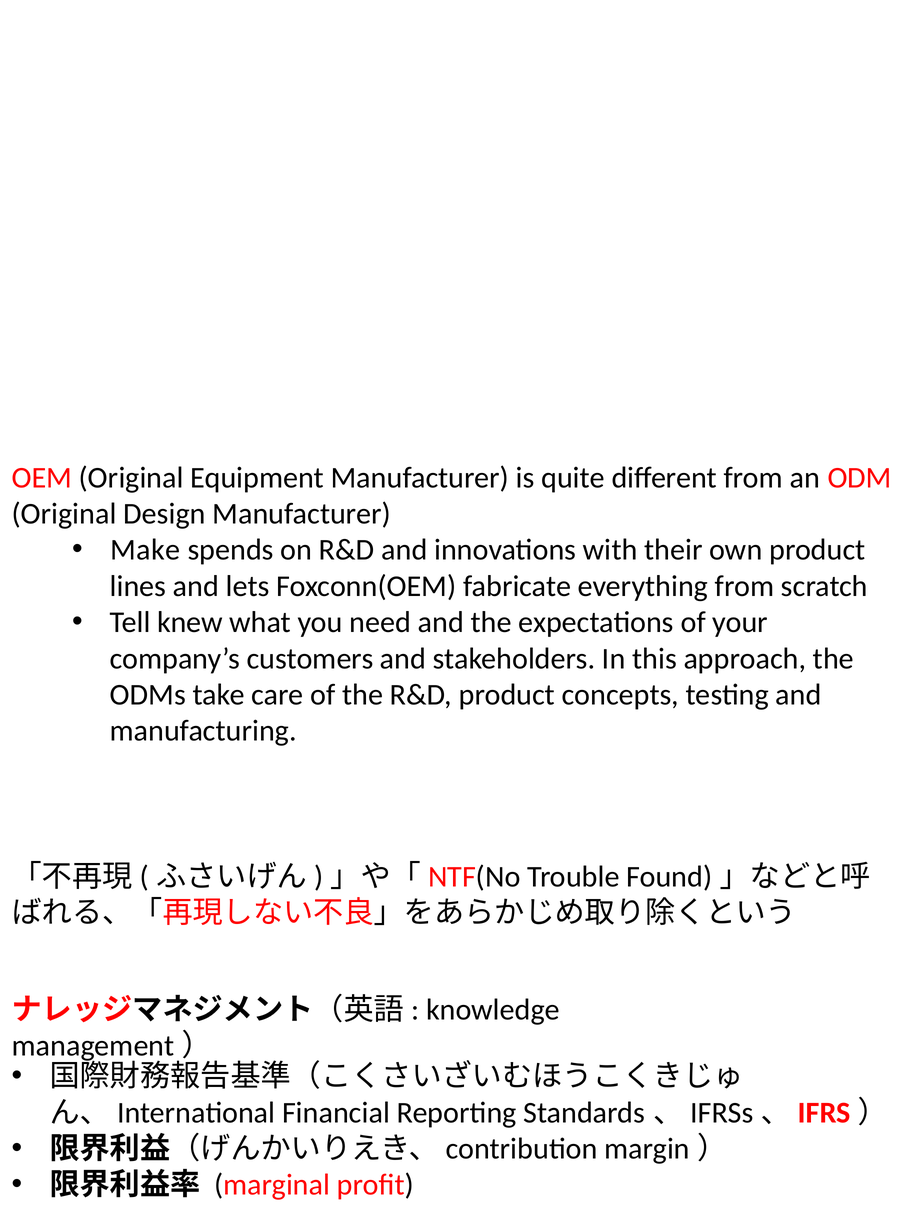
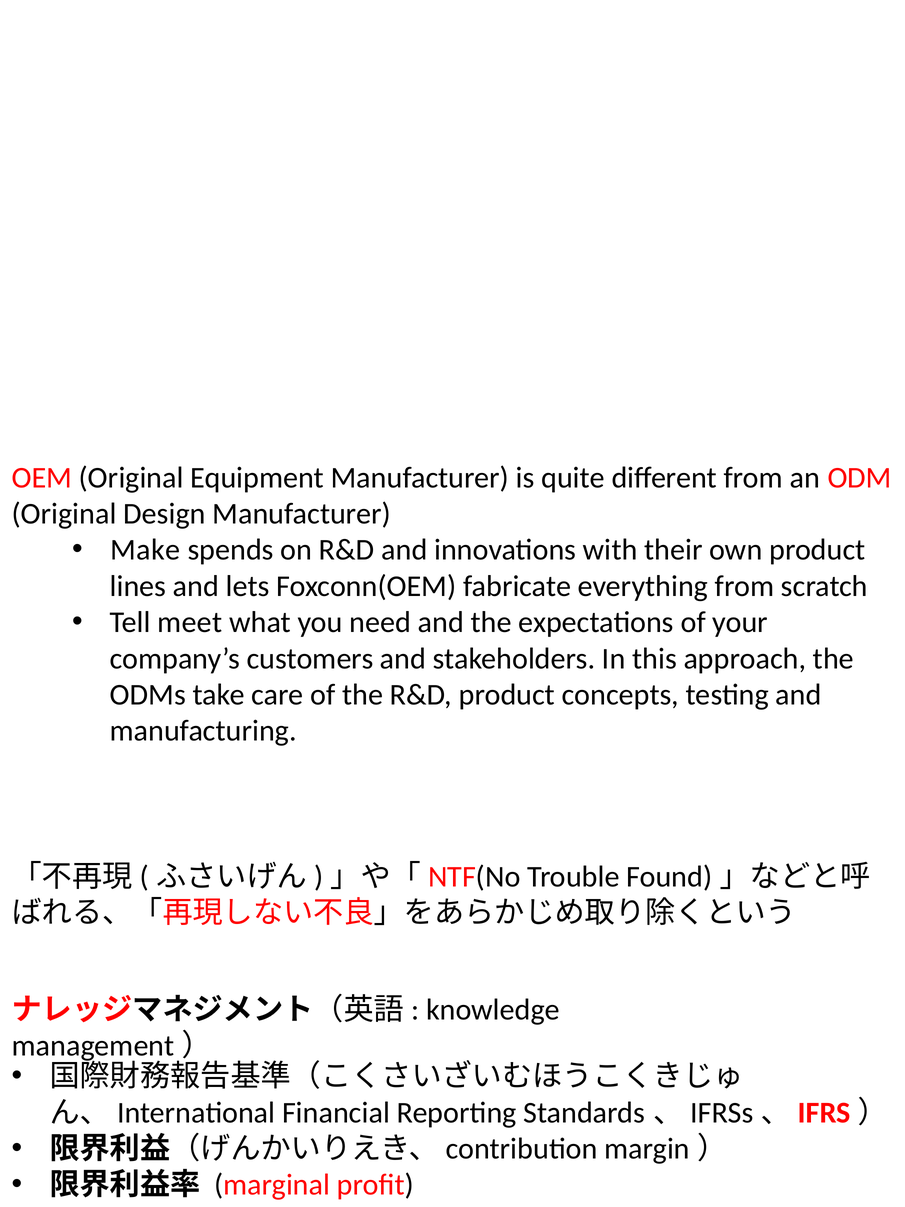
knew: knew -> meet (190, 622)
